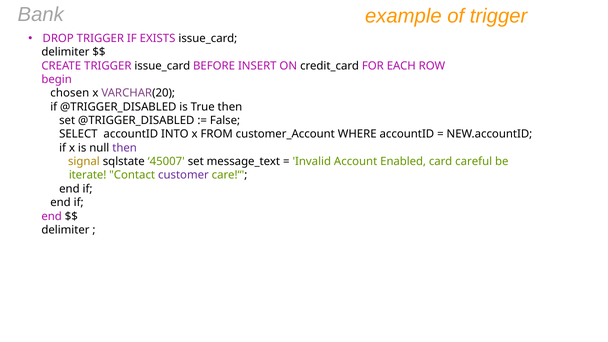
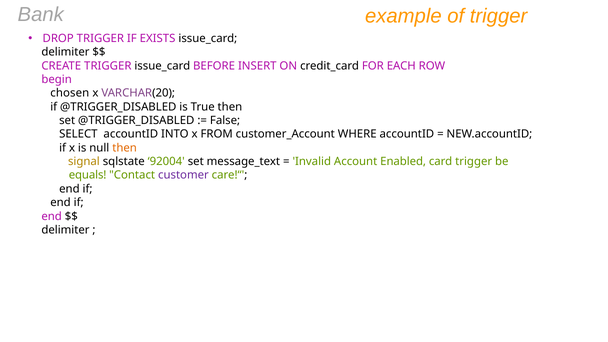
then colour: purple -> orange (125, 148)
45007: 45007 -> 92004 (166, 162)
card careful: careful -> trigger (474, 162)
iterate: iterate -> equals (88, 175)
